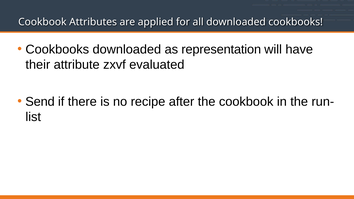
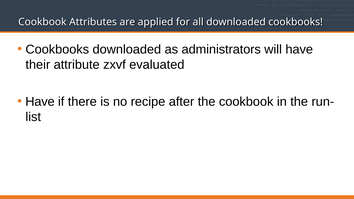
representation: representation -> administrators (221, 49)
Send: Send -> Have (40, 102)
